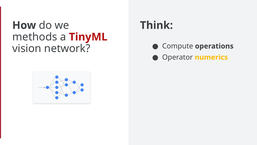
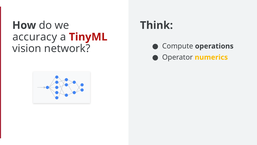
methods: methods -> accuracy (35, 37)
